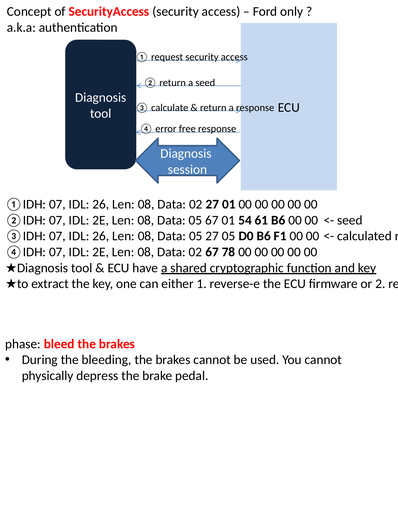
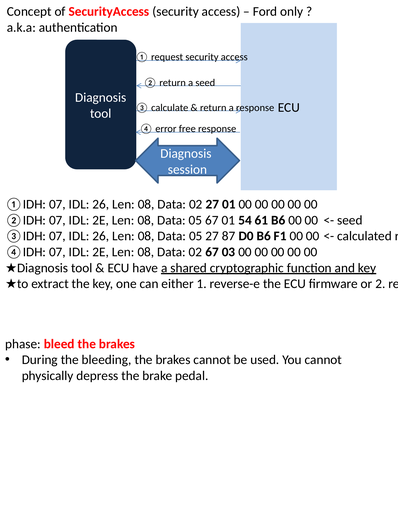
27 05: 05 -> 87 (229, 236)
78: 78 -> 03 (228, 252)
